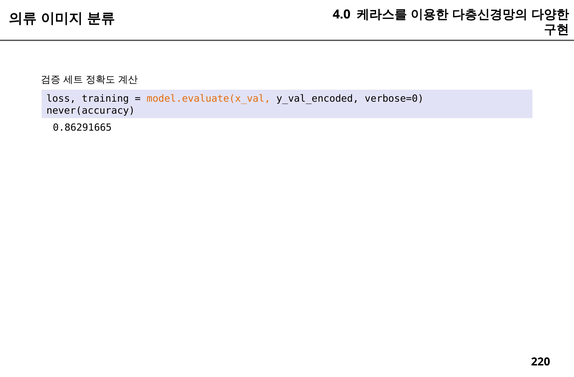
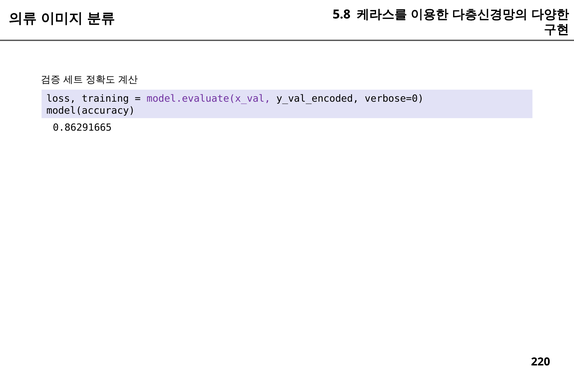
4.0: 4.0 -> 5.8 (342, 14)
model.evaluate(x_val colour: orange -> purple (209, 99)
never(accuracy: never(accuracy -> model(accuracy (91, 111)
